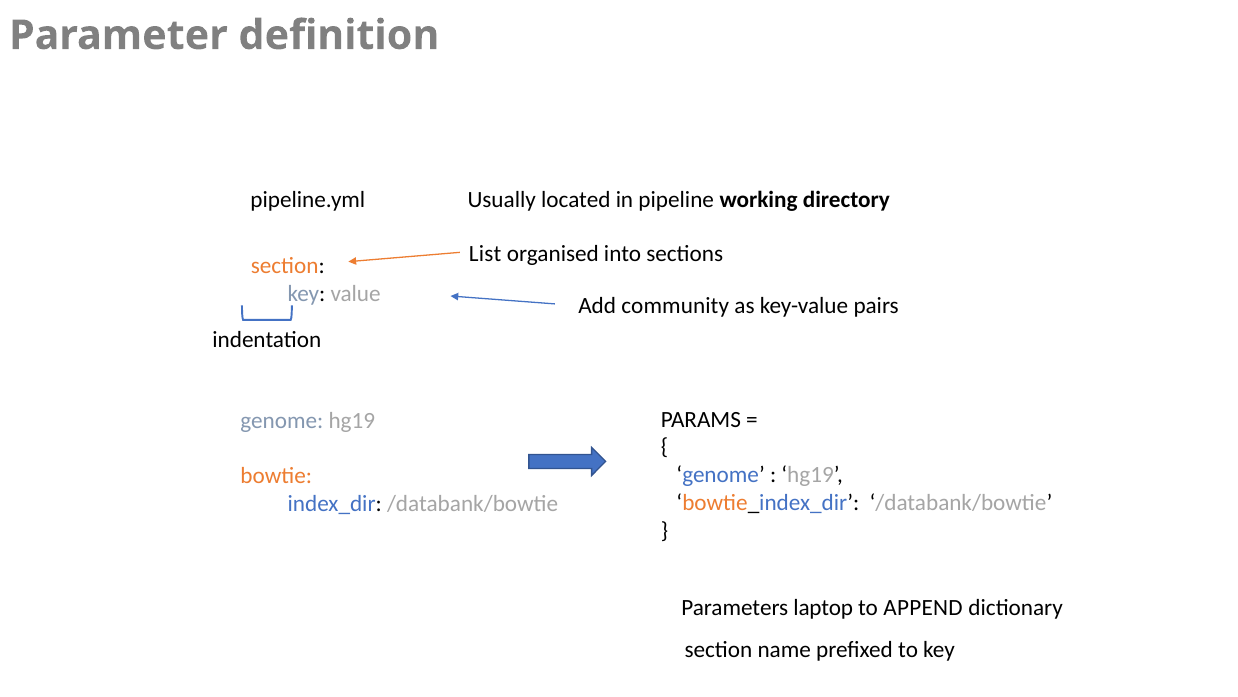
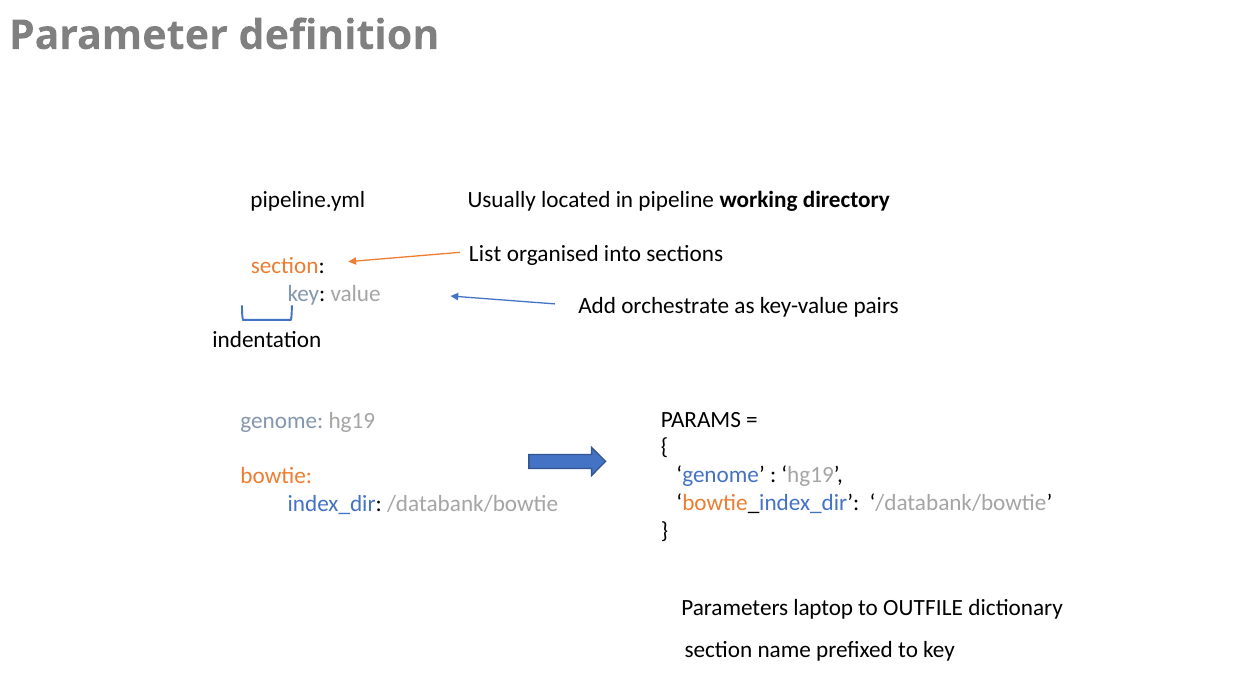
community: community -> orchestrate (675, 306)
APPEND: APPEND -> OUTFILE (923, 607)
